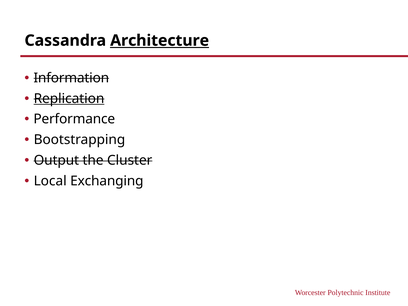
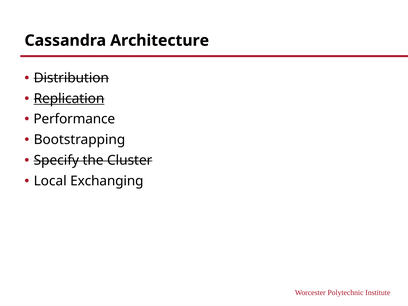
Architecture underline: present -> none (160, 41)
Information: Information -> Distribution (71, 78)
Output: Output -> Specify (56, 160)
